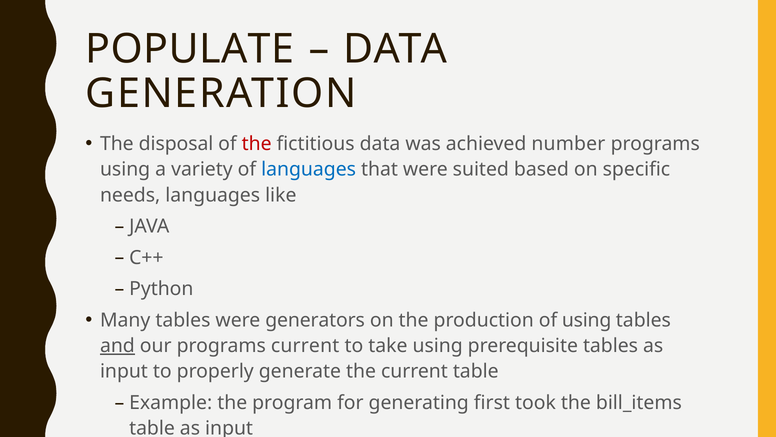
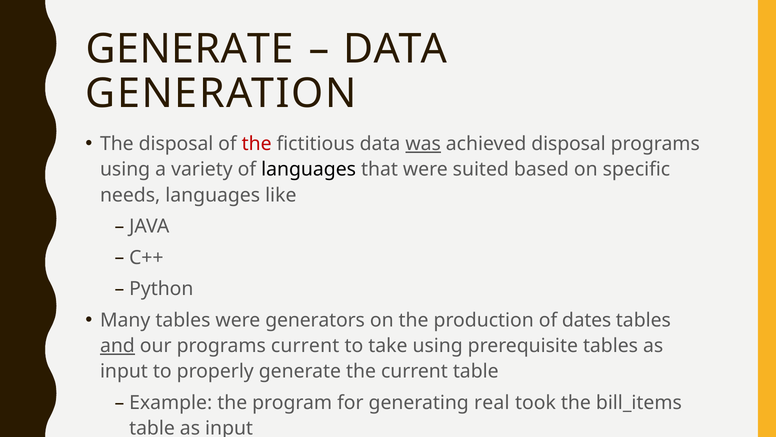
POPULATE: POPULATE -> GENERATE (190, 49)
was underline: none -> present (423, 144)
achieved number: number -> disposal (569, 144)
languages colour: blue -> black (309, 169)
of using: using -> dates (587, 320)
first: first -> real (492, 402)
